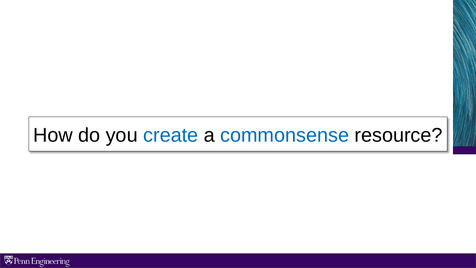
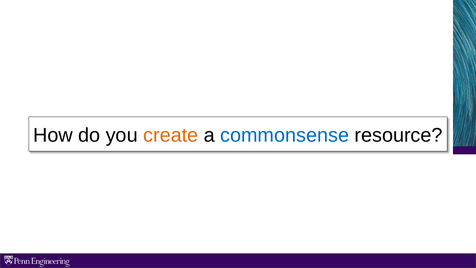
create colour: blue -> orange (171, 135)
